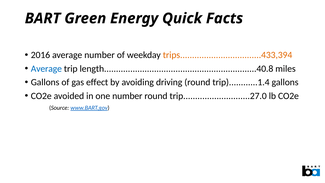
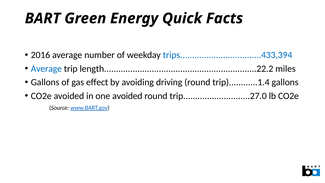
trips..................................433,394 colour: orange -> blue (228, 55)
length................................................................40.8: length................................................................40.8 -> length................................................................22.2 (176, 69)
one number: number -> avoided (127, 96)
